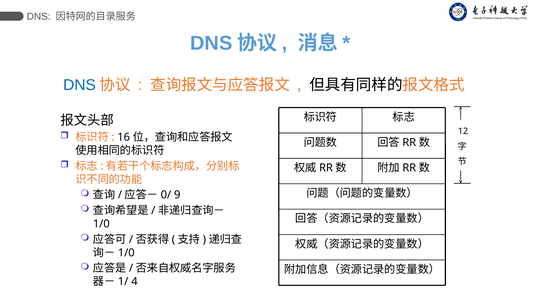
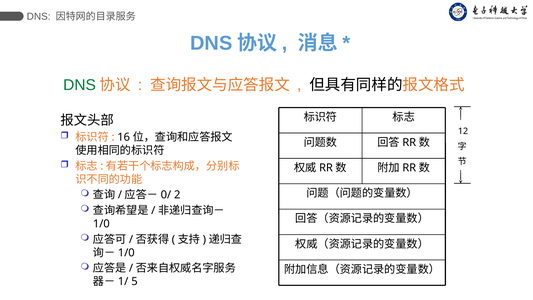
DNS colour: blue -> green (80, 85)
9: 9 -> 2 (177, 195)
4: 4 -> 5 (134, 281)
